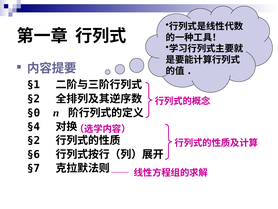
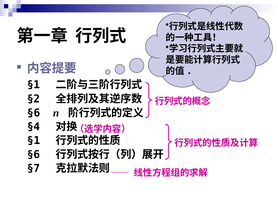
§0: §0 -> §6 (34, 113)
§2: §2 -> §1 (34, 140)
